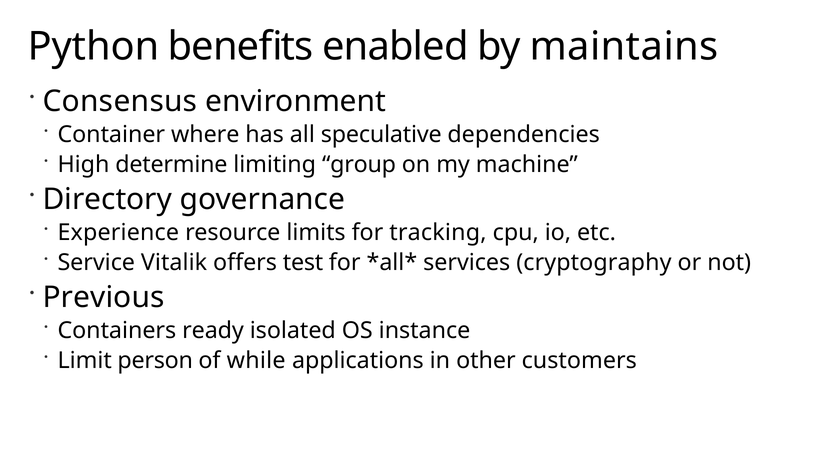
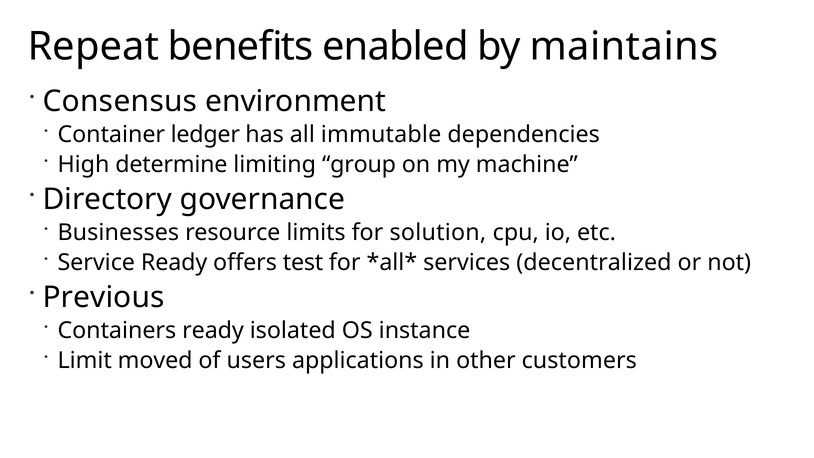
Python: Python -> Repeat (93, 47)
where: where -> ledger (205, 135)
speculative: speculative -> immutable (381, 135)
Experience: Experience -> Businesses (118, 233)
tracking: tracking -> solution (438, 233)
Service Vitalik: Vitalik -> Ready (174, 262)
cryptography: cryptography -> decentralized (594, 262)
person: person -> moved (155, 360)
while: while -> users (256, 360)
